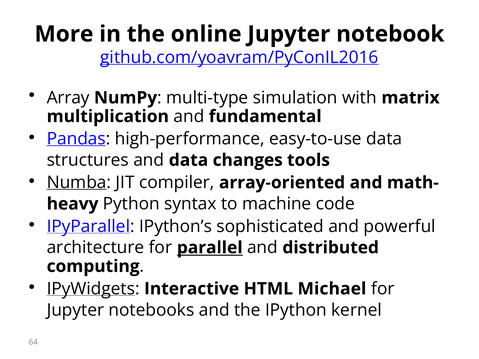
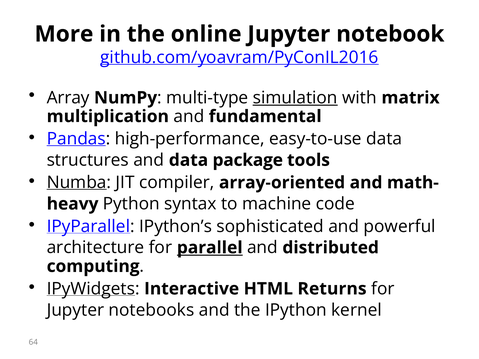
simulation underline: none -> present (295, 98)
changes: changes -> package (248, 160)
Michael: Michael -> Returns (332, 289)
